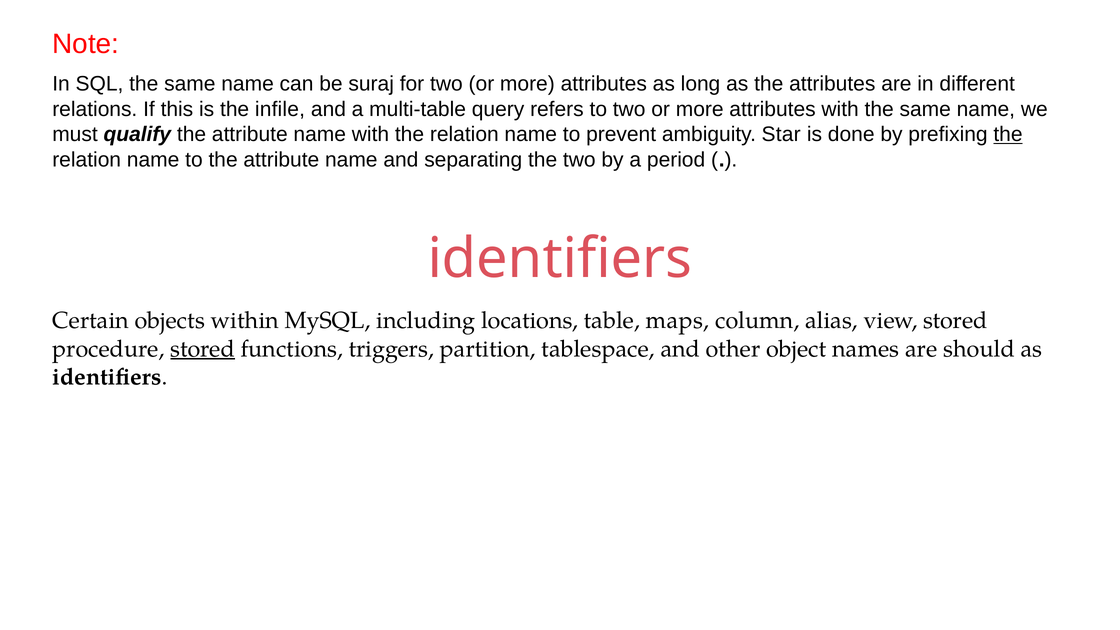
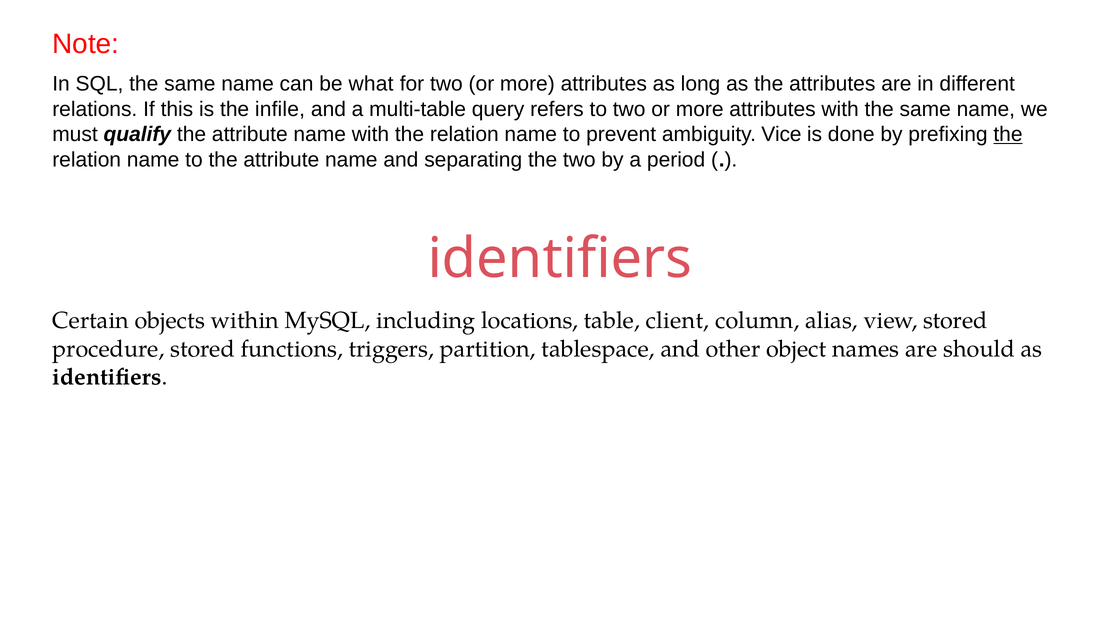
suraj: suraj -> what (371, 84)
Star: Star -> Vice (781, 134)
maps: maps -> client (677, 321)
stored underline: present -> none (203, 349)
